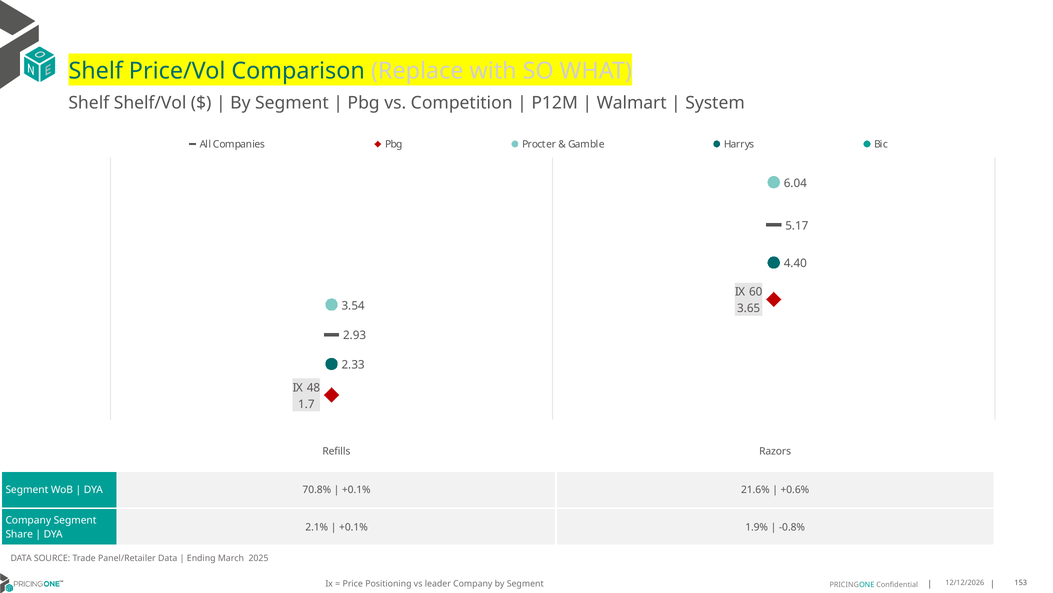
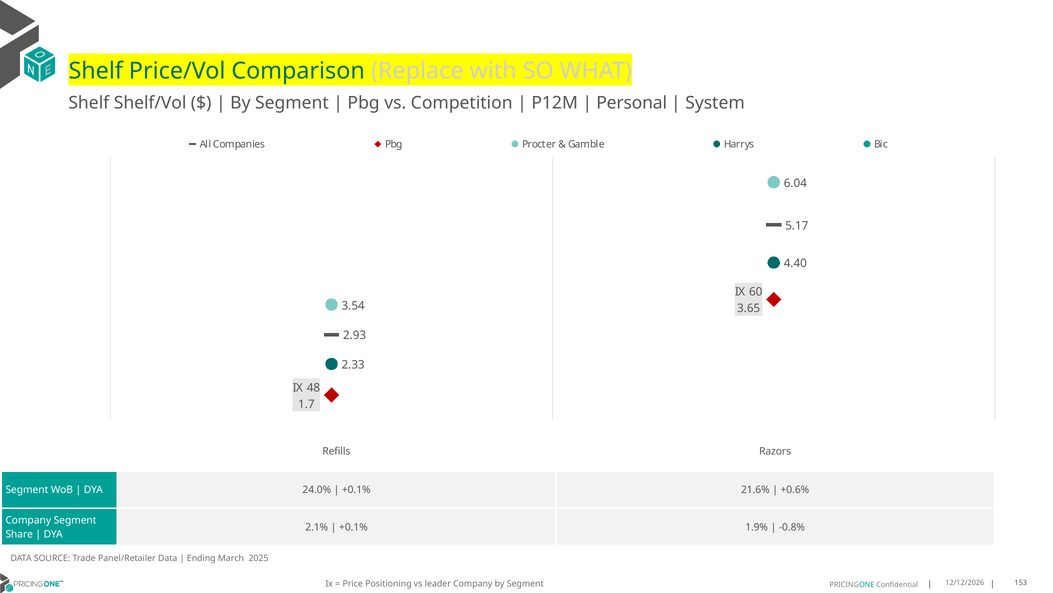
Walmart: Walmart -> Personal (632, 103)
70.8%: 70.8% -> 24.0% (317, 490)
